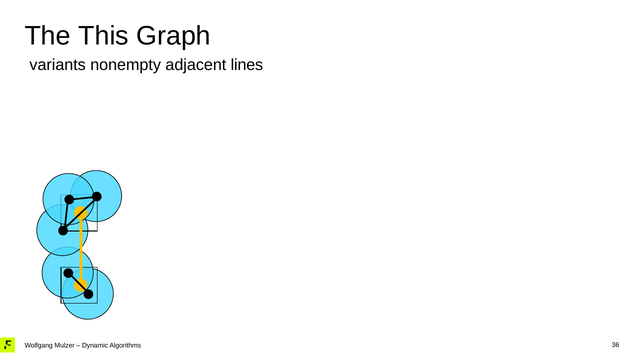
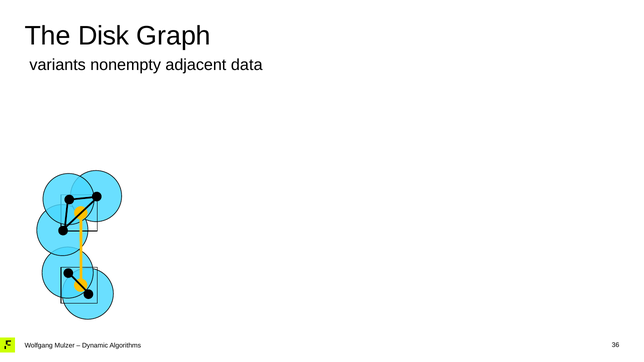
This: This -> Disk (104, 36)
lines: lines -> data (247, 65)
